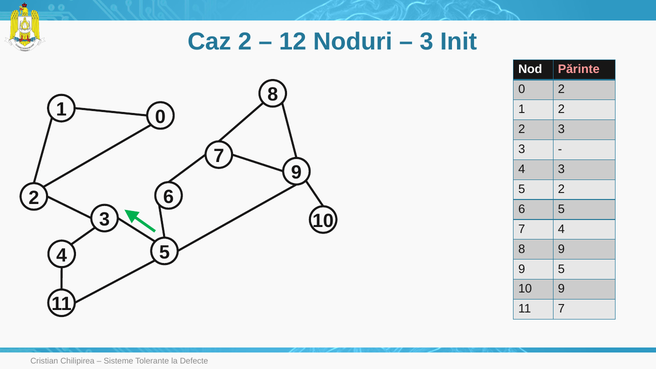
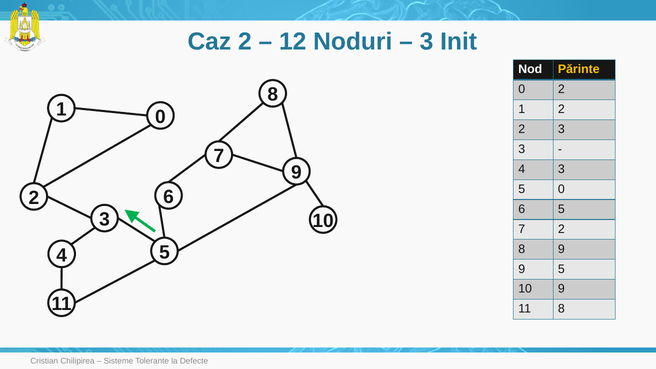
Părinte colour: pink -> yellow (579, 69)
5 2: 2 -> 0 (561, 189)
7 4: 4 -> 2 (561, 229)
11 7: 7 -> 8 (561, 309)
